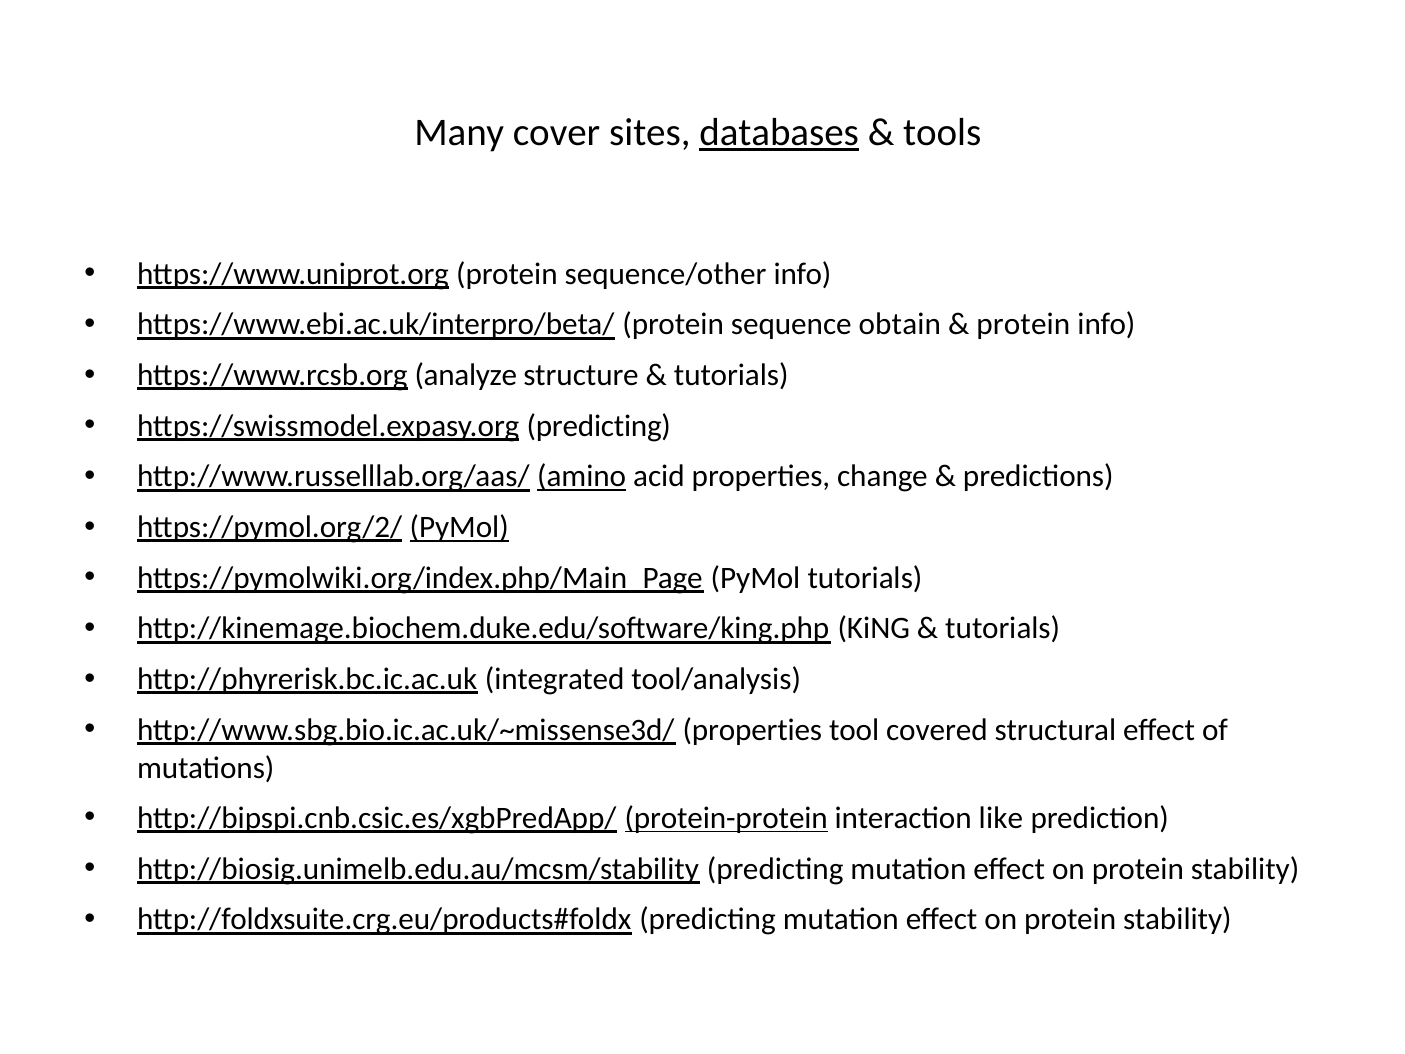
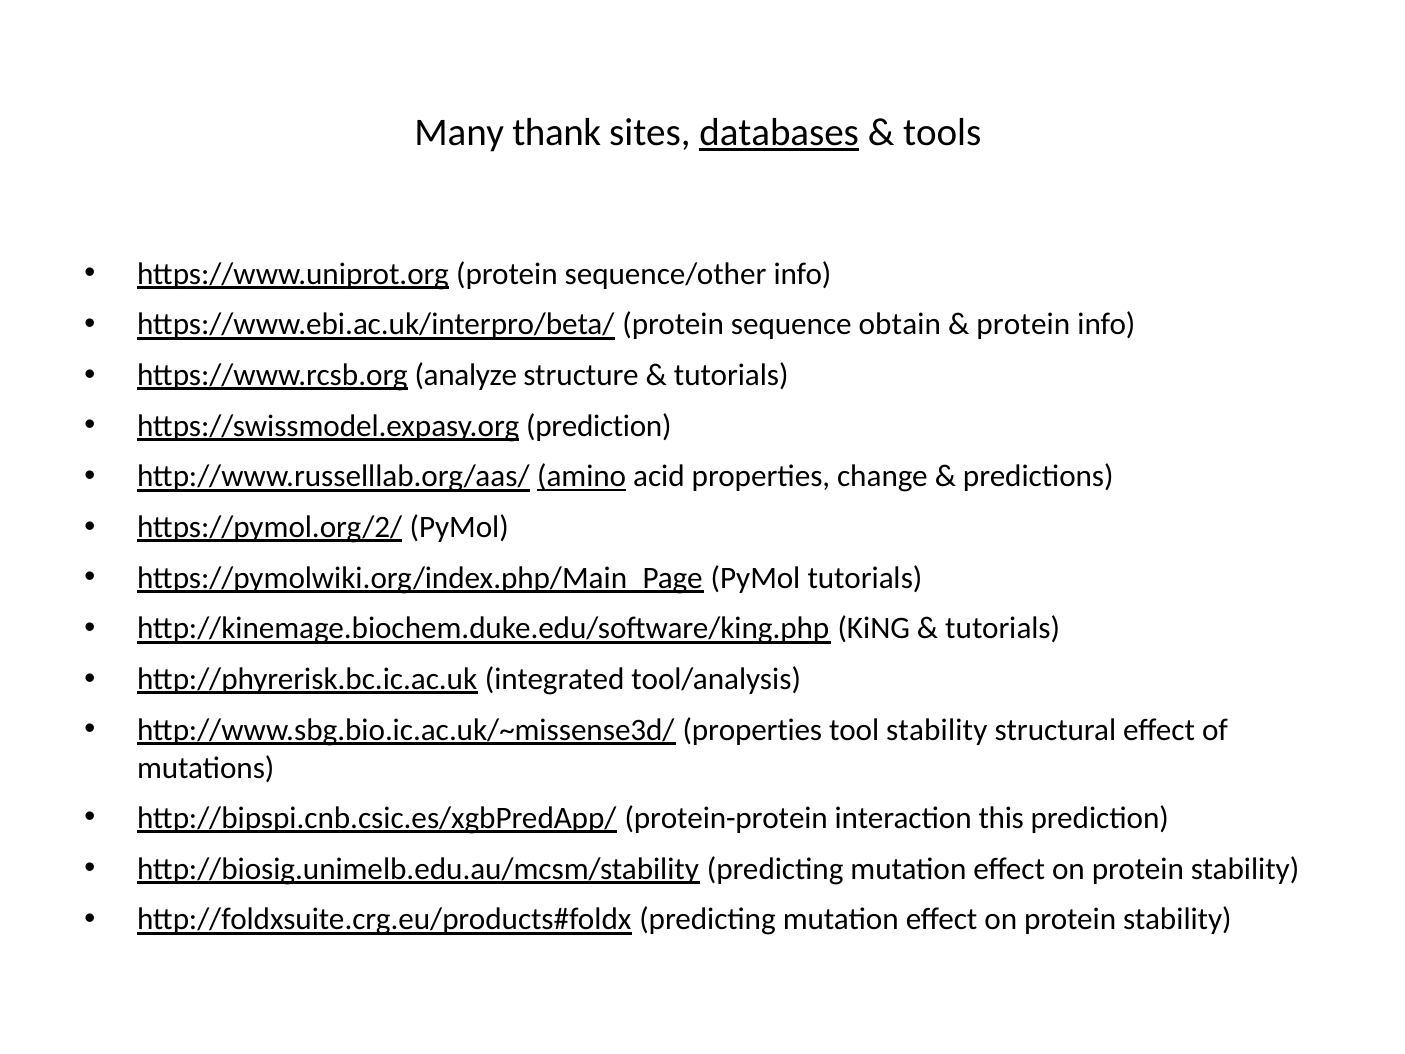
cover: cover -> thank (557, 133)
https://swissmodel.expasy.org predicting: predicting -> prediction (599, 426)
PyMol underline: present -> none (459, 527)
tool covered: covered -> stability (937, 730)
protein-protein underline: present -> none (726, 818)
like: like -> this (1001, 818)
